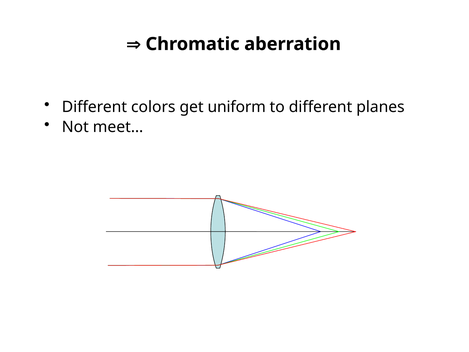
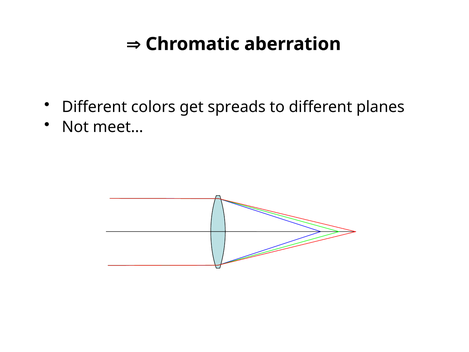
uniform: uniform -> spreads (237, 107)
